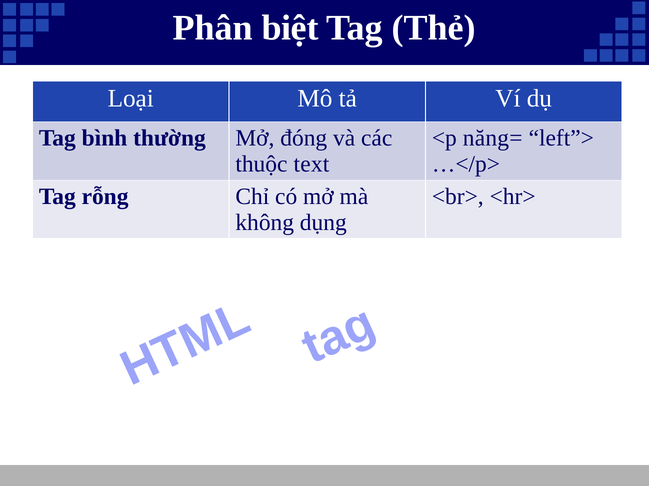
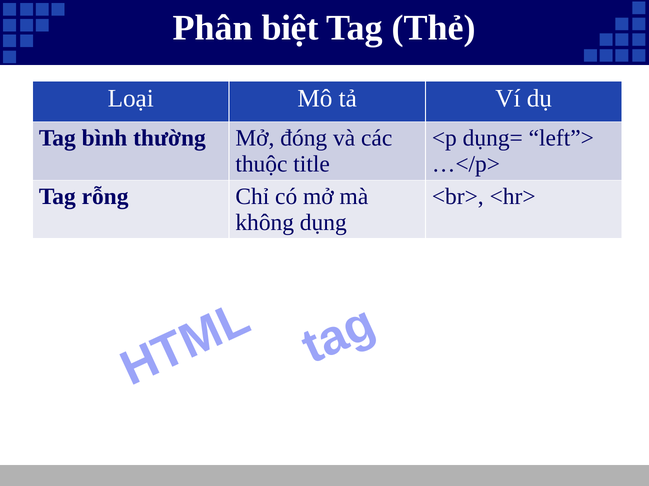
năng=: năng= -> dụng= (493, 138)
text: text -> title (312, 164)
